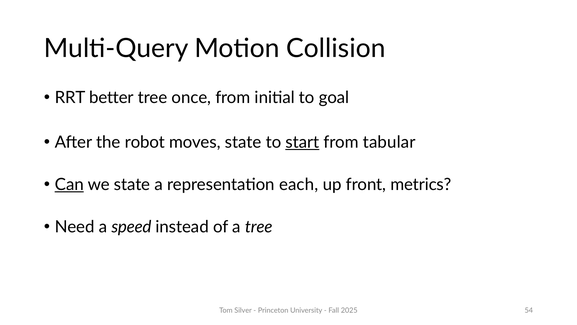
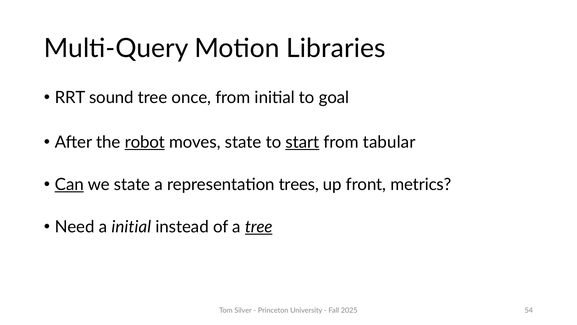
Collision: Collision -> Libraries (336, 48)
better: better -> sound (111, 98)
robot underline: none -> present (145, 142)
each: each -> trees (299, 184)
a speed: speed -> initial (131, 227)
tree underline: none -> present (259, 227)
